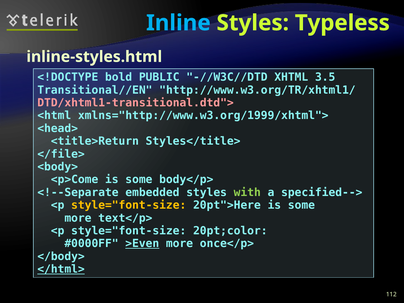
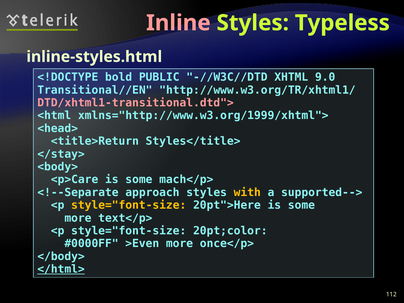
Inline colour: light blue -> pink (178, 23)
3.5: 3.5 -> 9.0 (325, 77)
</file>: </file> -> </stay> (61, 154)
<p>Come: <p>Come -> <p>Care (75, 180)
body</p>: body</p> -> mach</p> (186, 180)
embedded: embedded -> approach (152, 192)
with colour: light green -> yellow (247, 192)
specified-->: specified--> -> supported--> (322, 192)
>Even underline: present -> none (142, 244)
